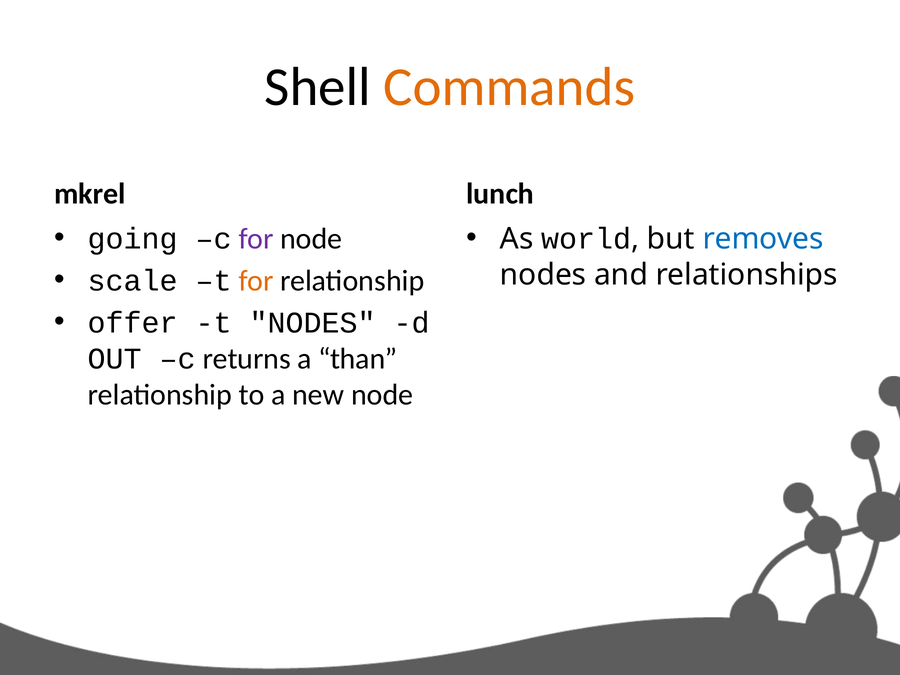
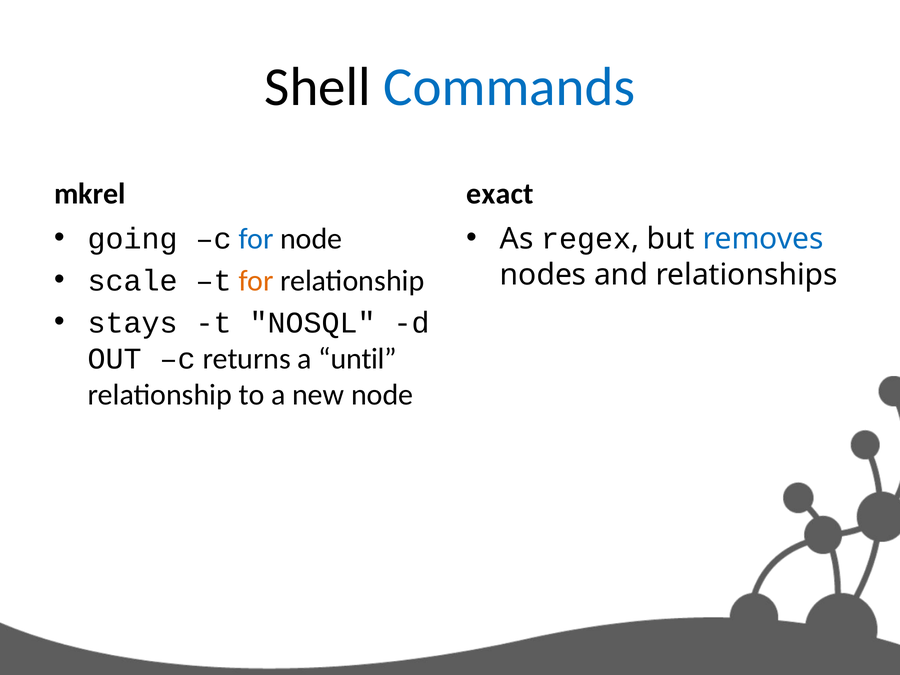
Commands colour: orange -> blue (509, 87)
lunch: lunch -> exact (500, 194)
for colour: purple -> blue (256, 239)
world: world -> regex (586, 239)
offer: offer -> stays (133, 323)
t NODES: NODES -> NOSQL (313, 323)
than: than -> until (358, 359)
